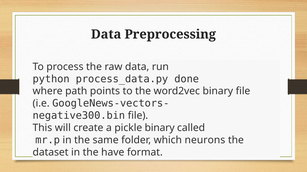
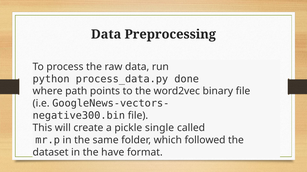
pickle binary: binary -> single (160, 128)
neurons: neurons -> followed (205, 141)
